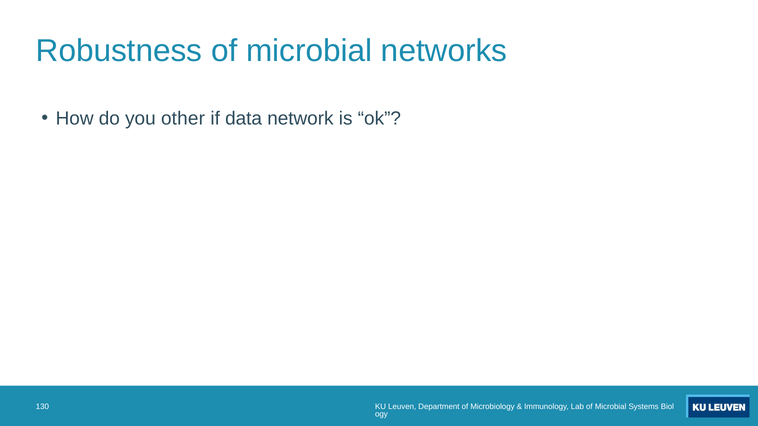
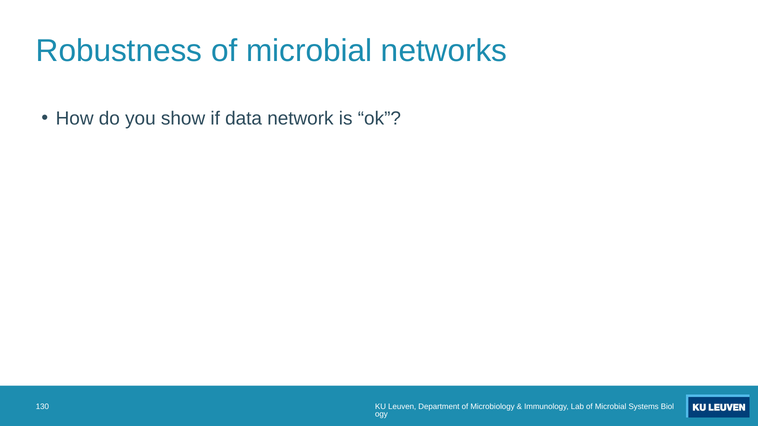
other: other -> show (183, 118)
